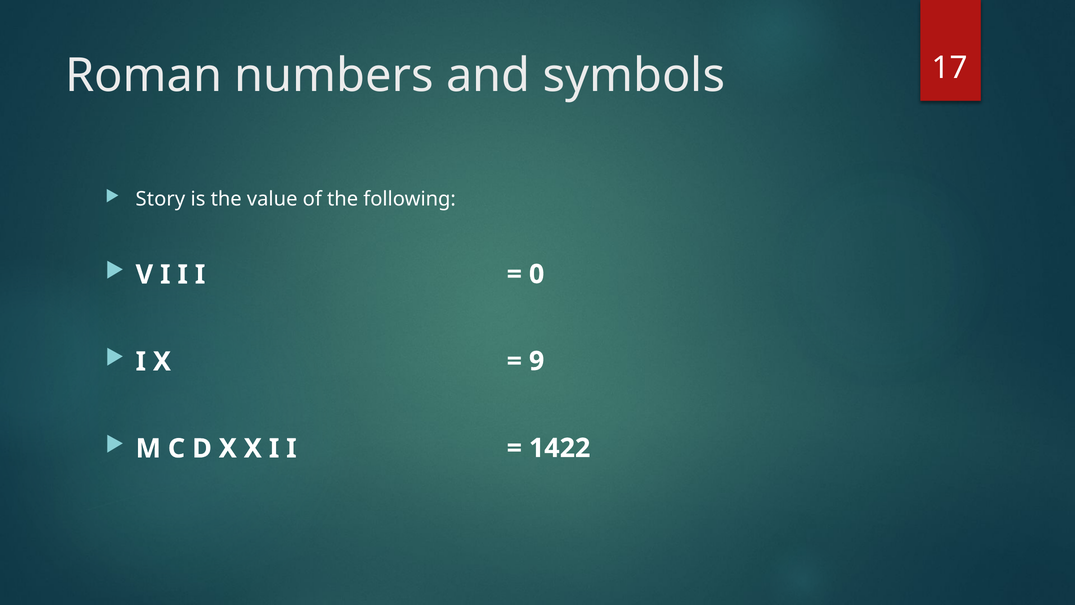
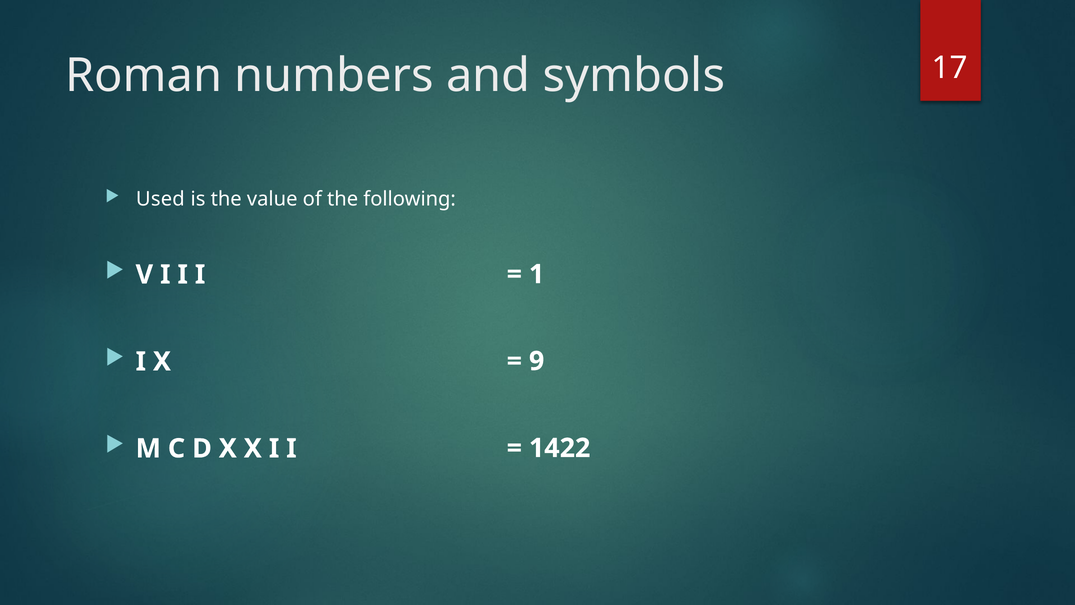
Story: Story -> Used (160, 199)
0: 0 -> 1 (537, 274)
